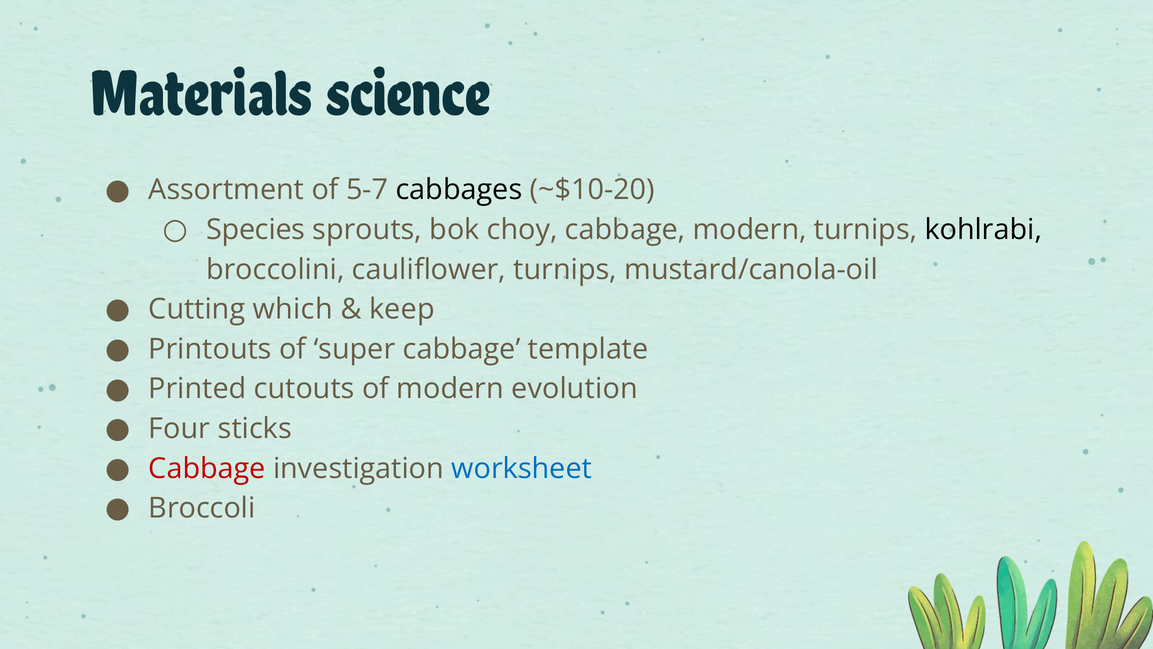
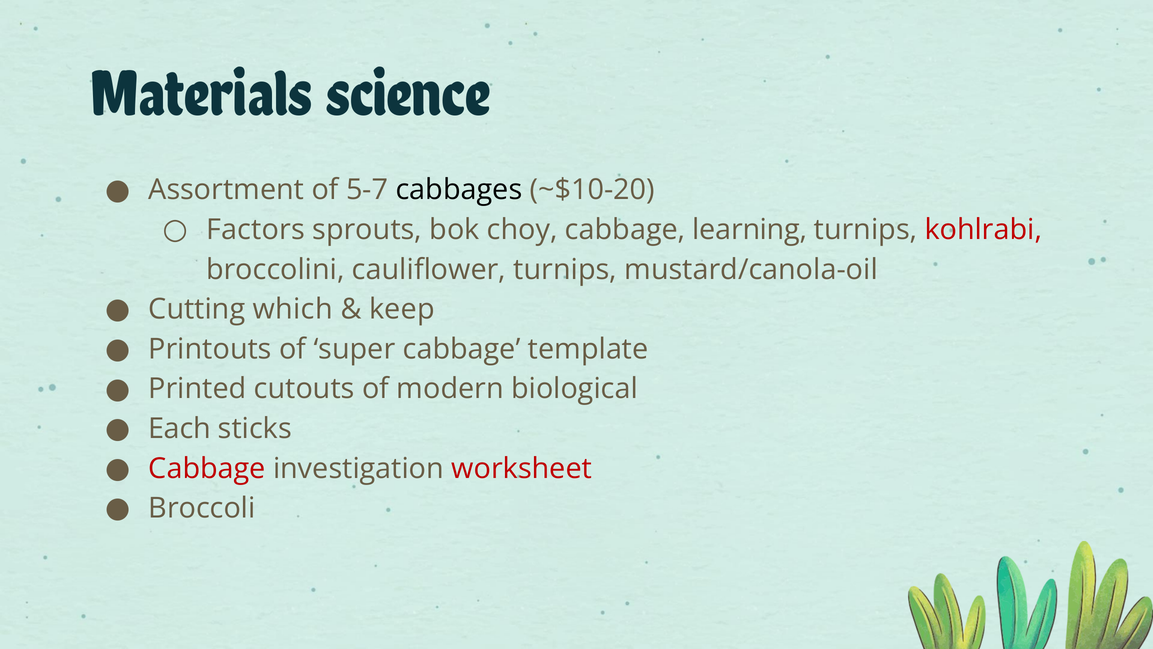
Species: Species -> Factors (255, 230)
cabbage modern: modern -> learning (750, 230)
kohlrabi colour: black -> red (983, 230)
evolution: evolution -> biological (575, 389)
Four: Four -> Each (180, 428)
worksheet colour: blue -> red (522, 468)
